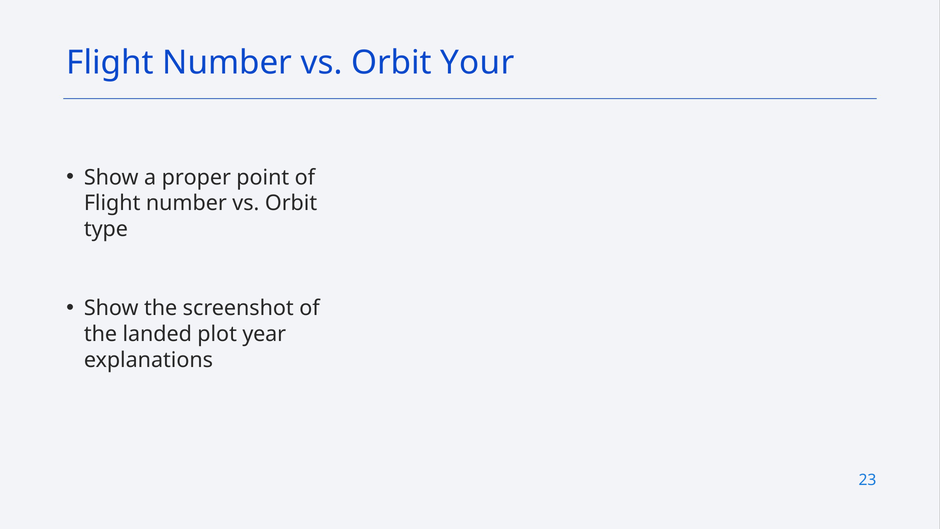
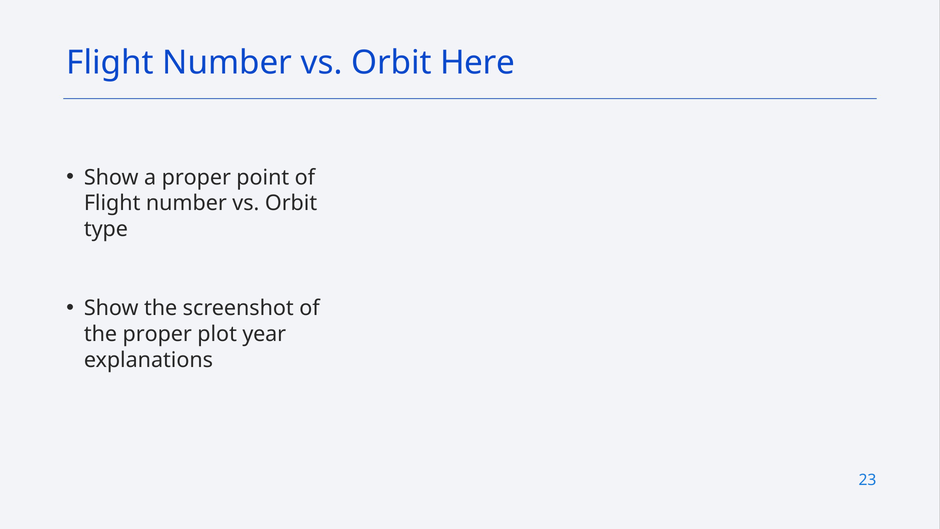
Your: Your -> Here (478, 63)
the landed: landed -> proper (157, 334)
